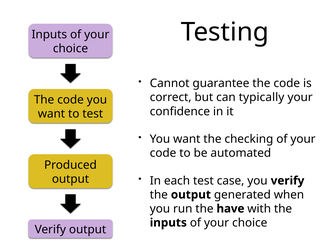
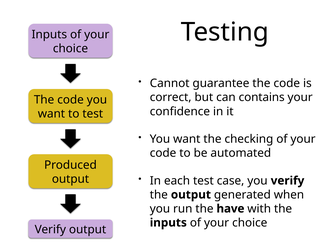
typically: typically -> contains (262, 98)
